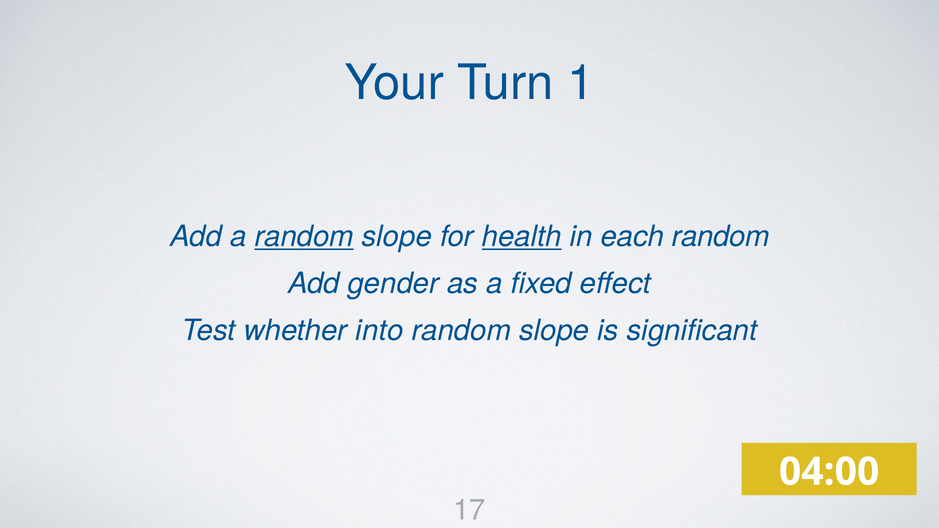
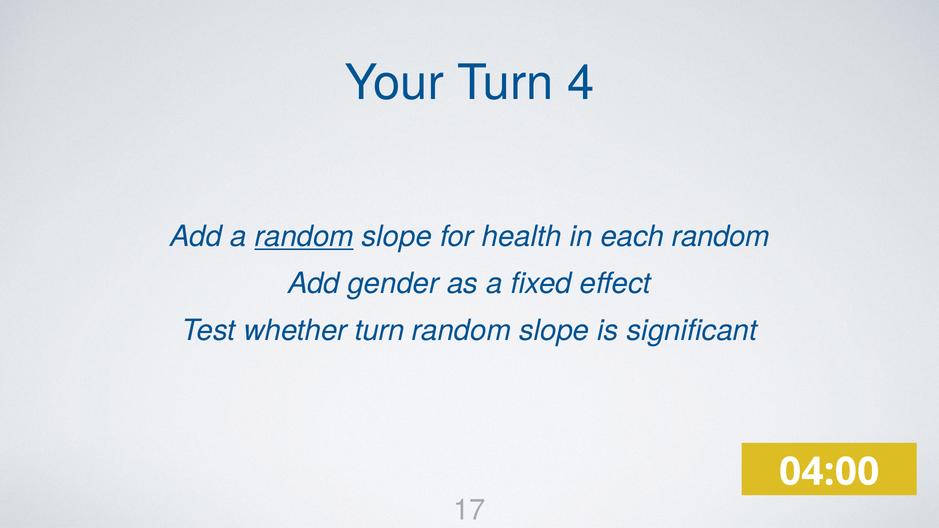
1: 1 -> 4 (581, 83)
health underline: present -> none (522, 237)
whether into: into -> turn (380, 331)
